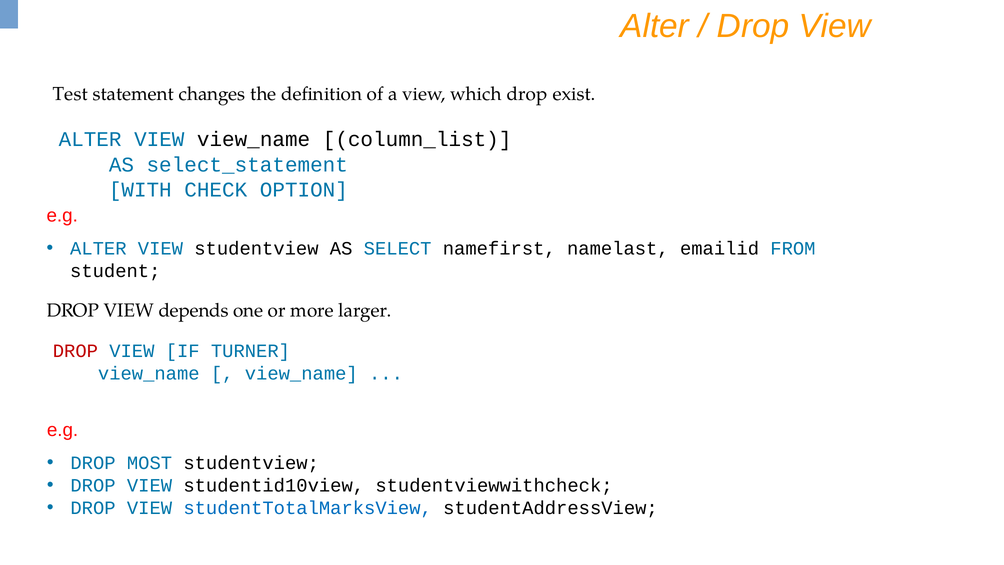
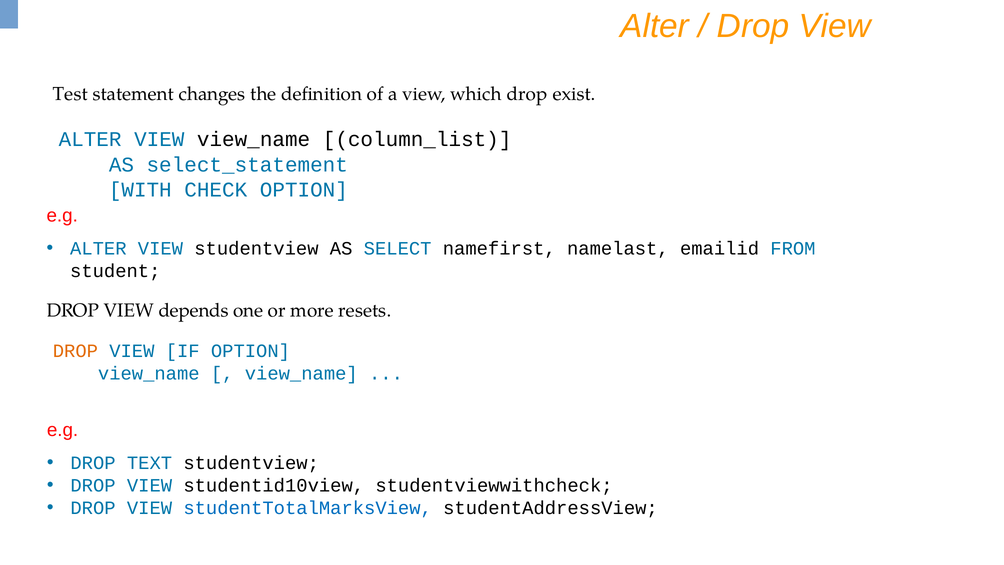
larger: larger -> resets (365, 311)
DROP colour: red -> orange (75, 351)
IF TURNER: TURNER -> OPTION (250, 351)
MOST: MOST -> TEXT (150, 463)
